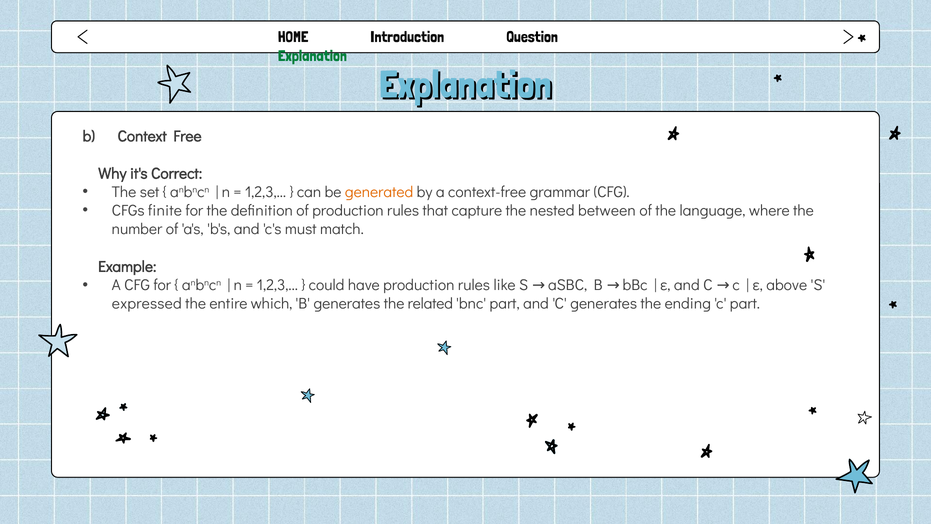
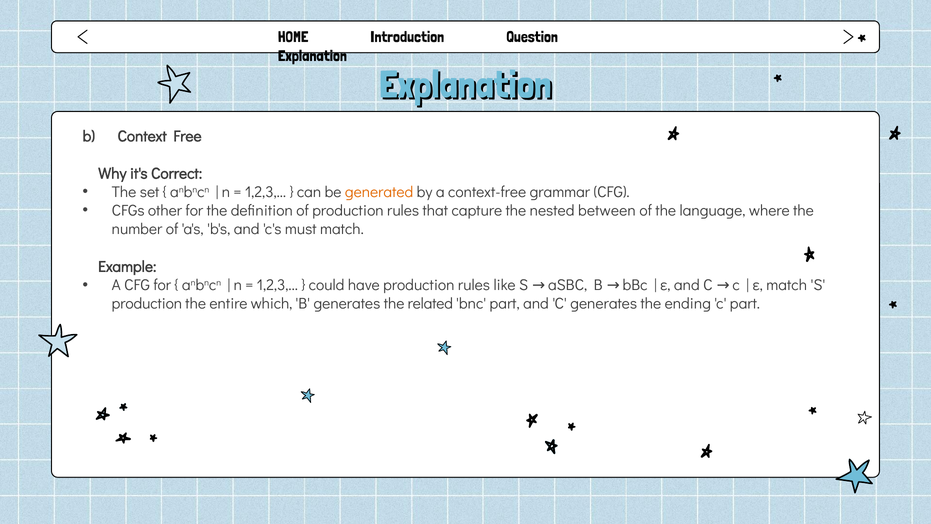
Explanation colour: green -> black (312, 56)
finite: finite -> other (165, 211)
ε above: above -> match (787, 285)
expressed: expressed -> production (147, 304)
